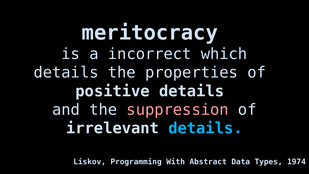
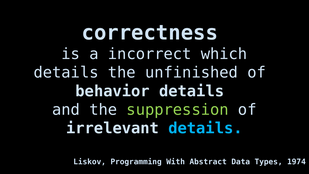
meritocracy: meritocracy -> correctness (150, 33)
properties: properties -> unfinished (192, 73)
positive: positive -> behavior (113, 91)
suppression colour: pink -> light green (178, 110)
